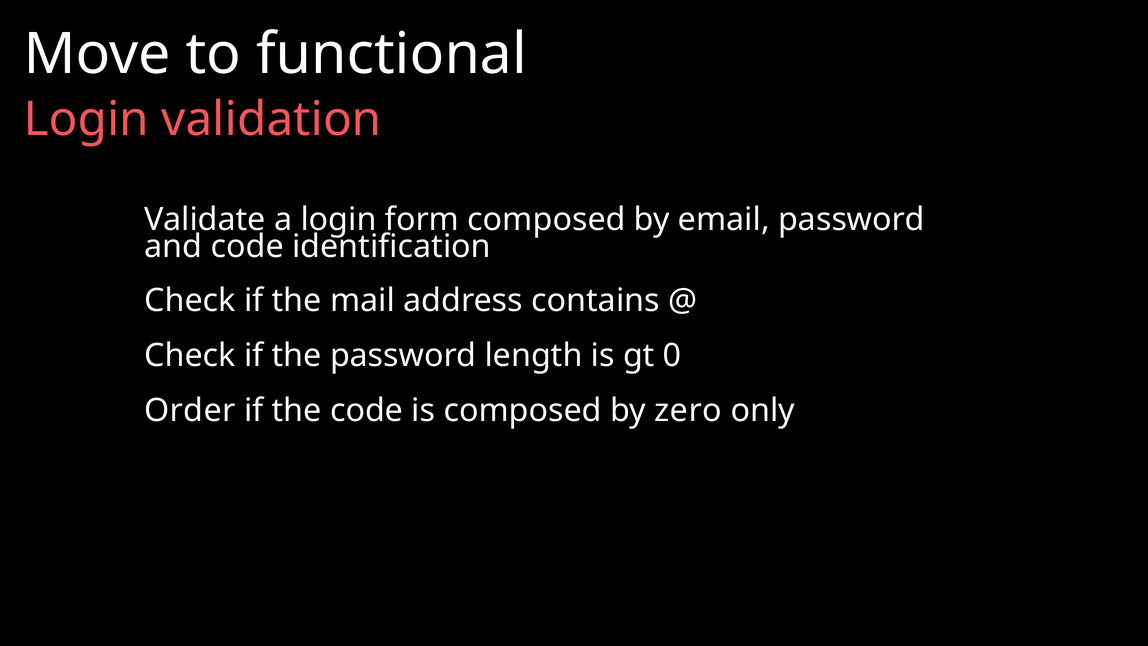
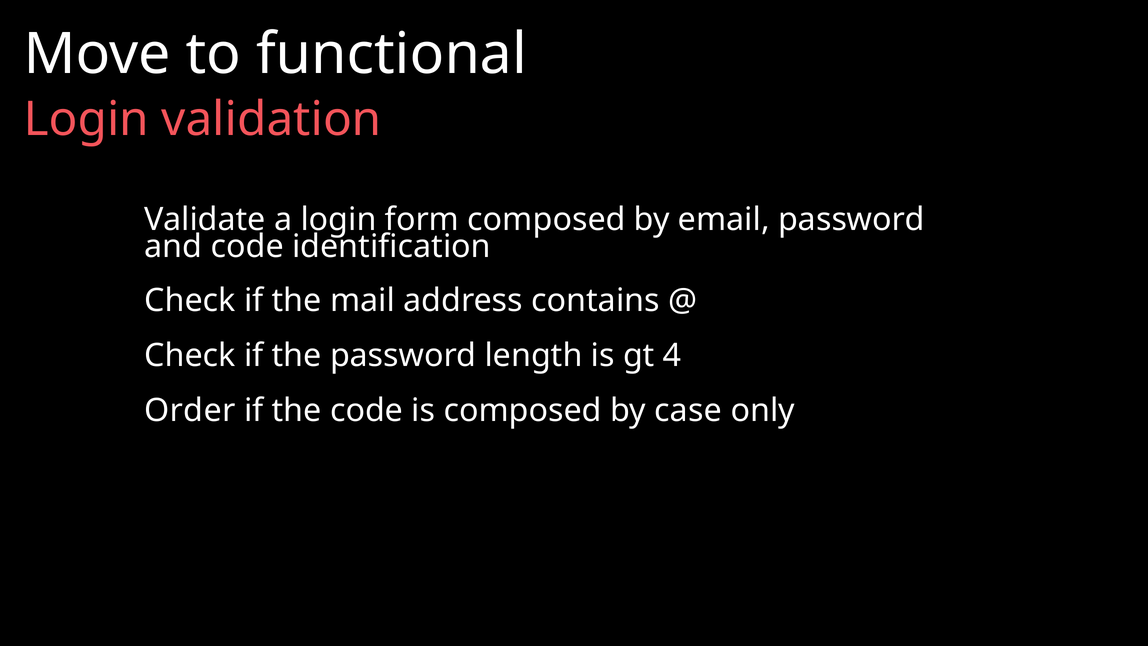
0: 0 -> 4 (672, 355)
zero: zero -> case (688, 410)
